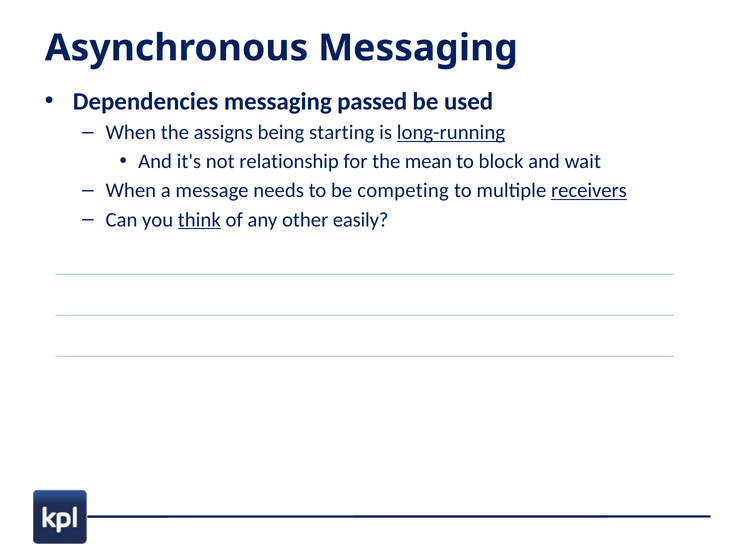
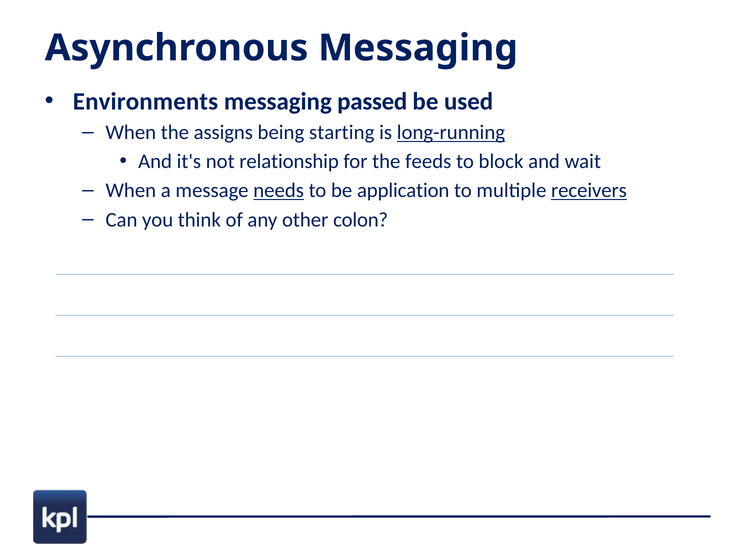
Dependencies: Dependencies -> Environments (145, 101)
mean: mean -> feeds (428, 162)
needs underline: none -> present (279, 191)
competing: competing -> application (403, 191)
think underline: present -> none (199, 220)
easily: easily -> colon (361, 220)
